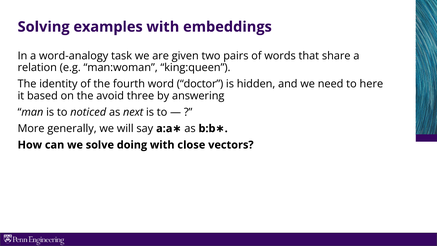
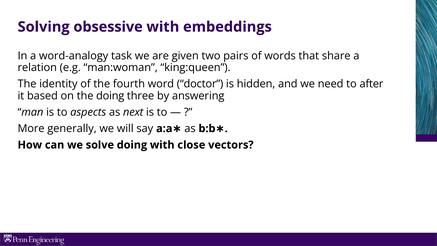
examples: examples -> obsessive (108, 27)
here: here -> after (371, 84)
the avoid: avoid -> doing (110, 96)
noticed: noticed -> aspects (88, 112)
